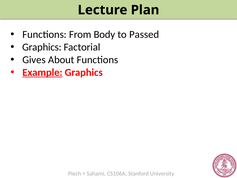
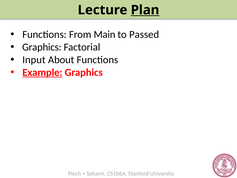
Plan underline: none -> present (145, 10)
Body: Body -> Main (105, 34)
Gives: Gives -> Input (34, 60)
